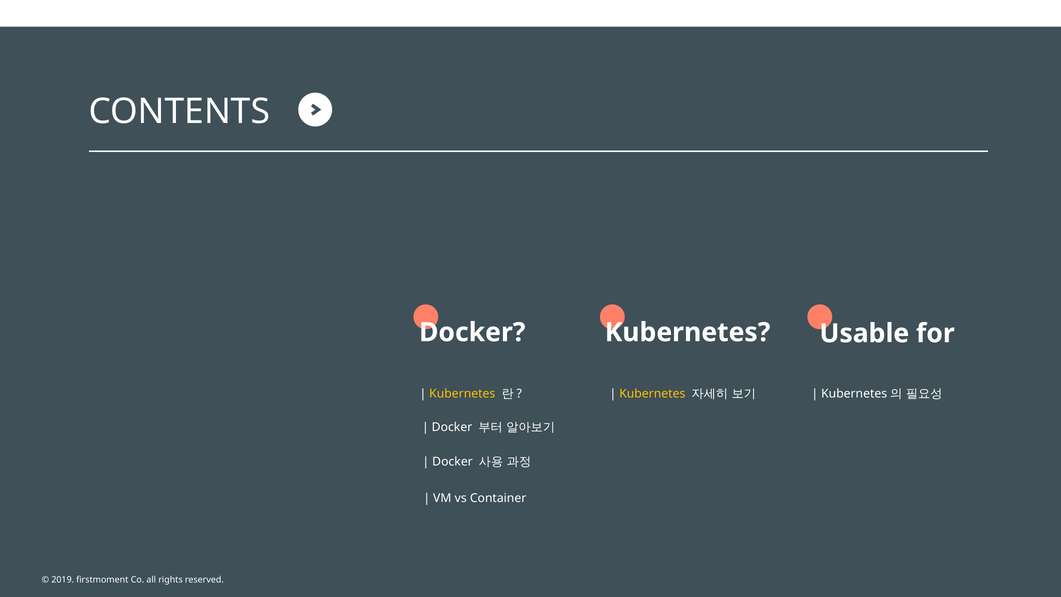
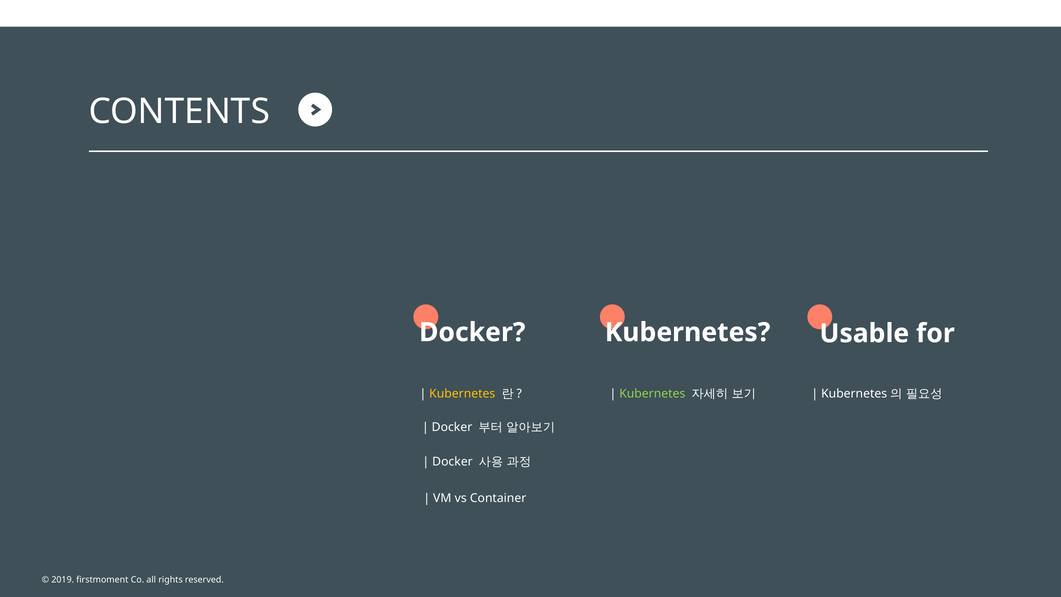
Kubernetes colour: yellow -> light green (652, 394)
